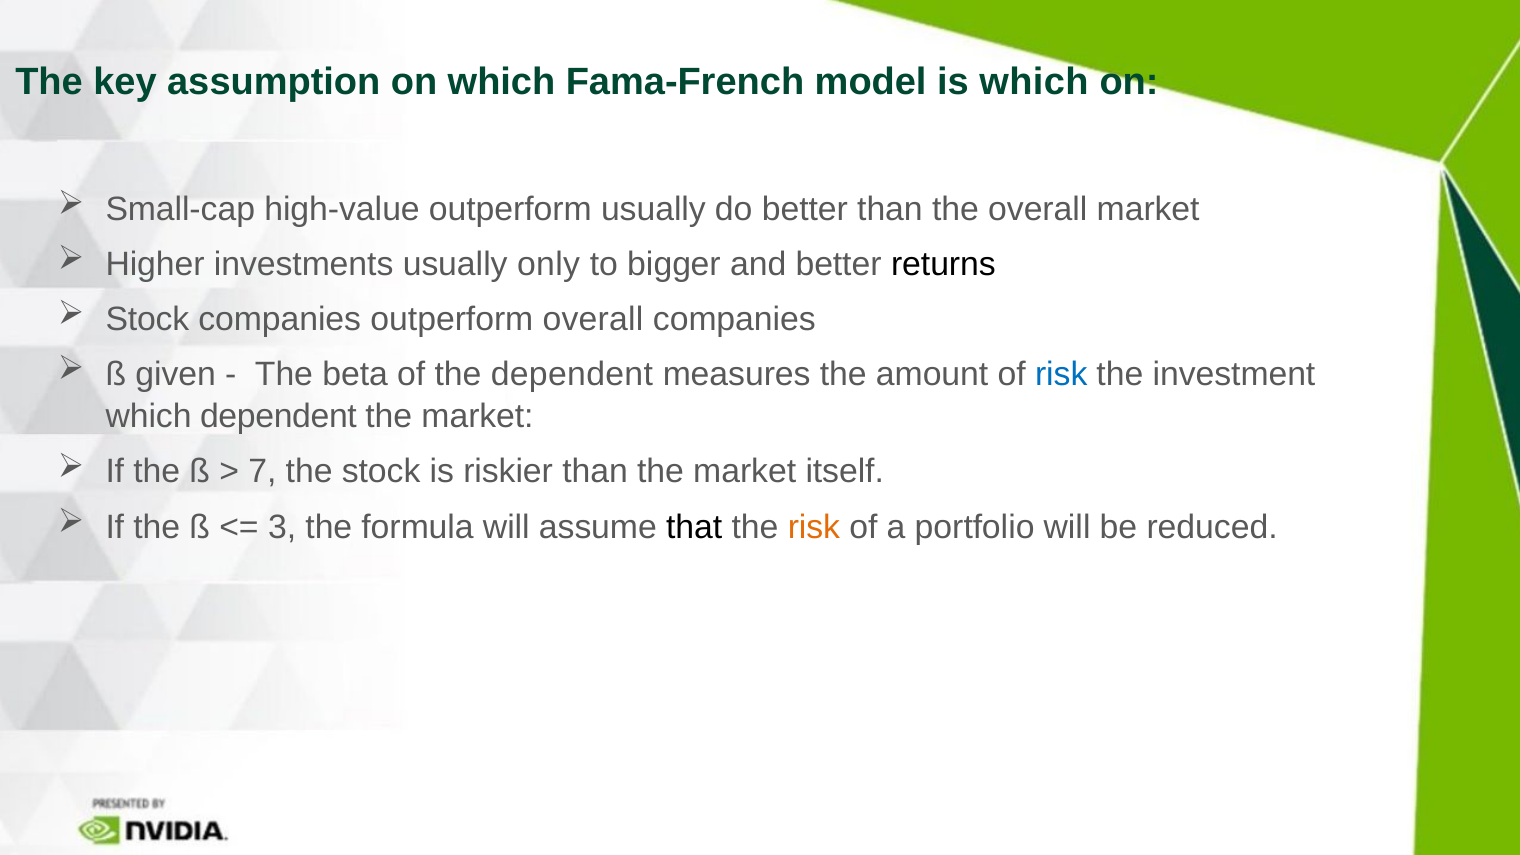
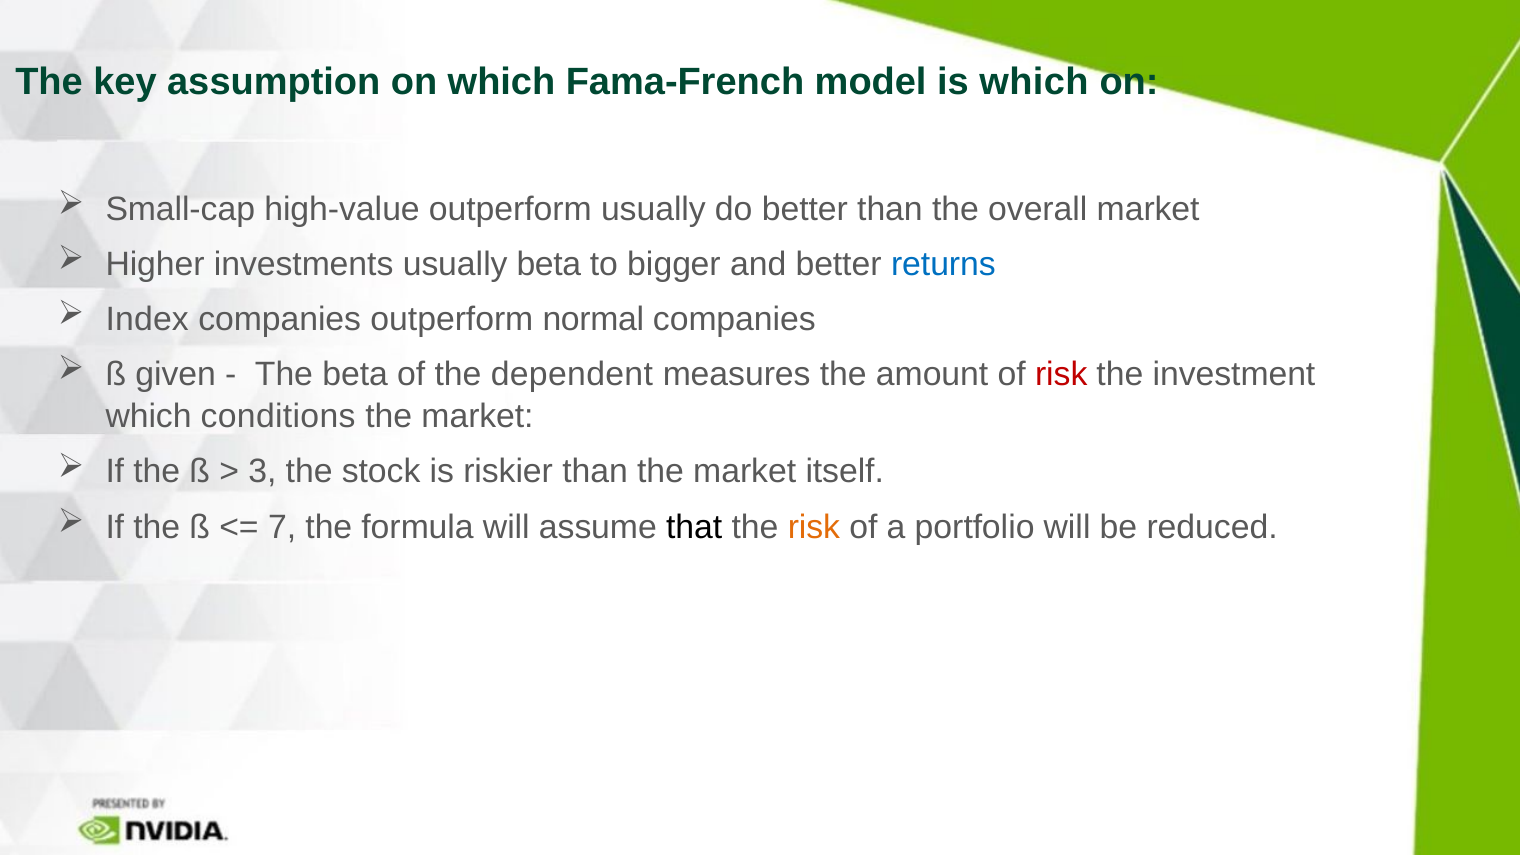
usually only: only -> beta (549, 264)
returns colour: black -> blue (943, 264)
Stock: Stock -> Index (147, 319)
outperform overall: overall -> normal (593, 319)
risk colour: blue -> red (1061, 374)
which dependent: dependent -> conditions (278, 417)
7: 7 -> 3 (262, 472)
3: 3 -> 7 (282, 527)
